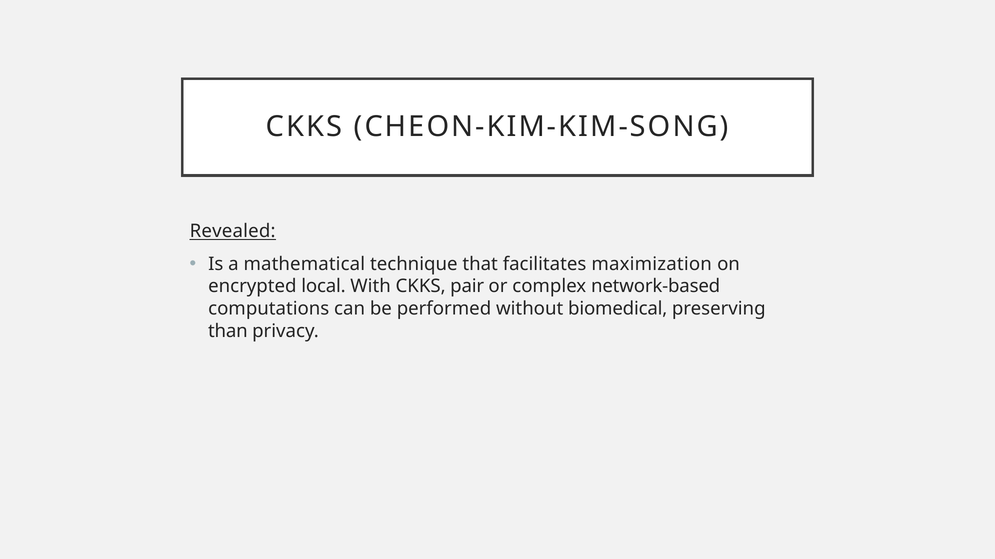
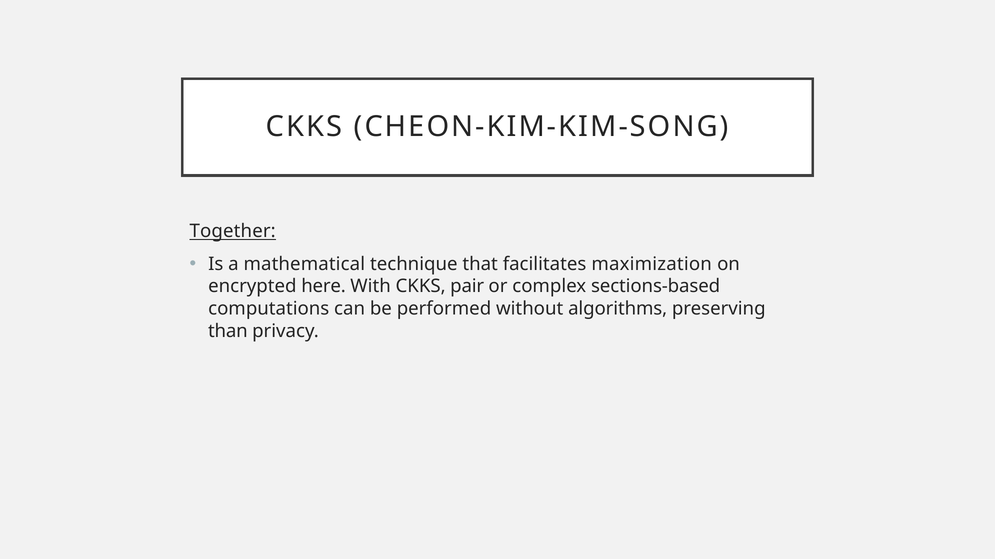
Revealed: Revealed -> Together (233, 232)
local: local -> here (324, 287)
network-based: network-based -> sections-based (656, 287)
biomedical: biomedical -> algorithms (618, 309)
